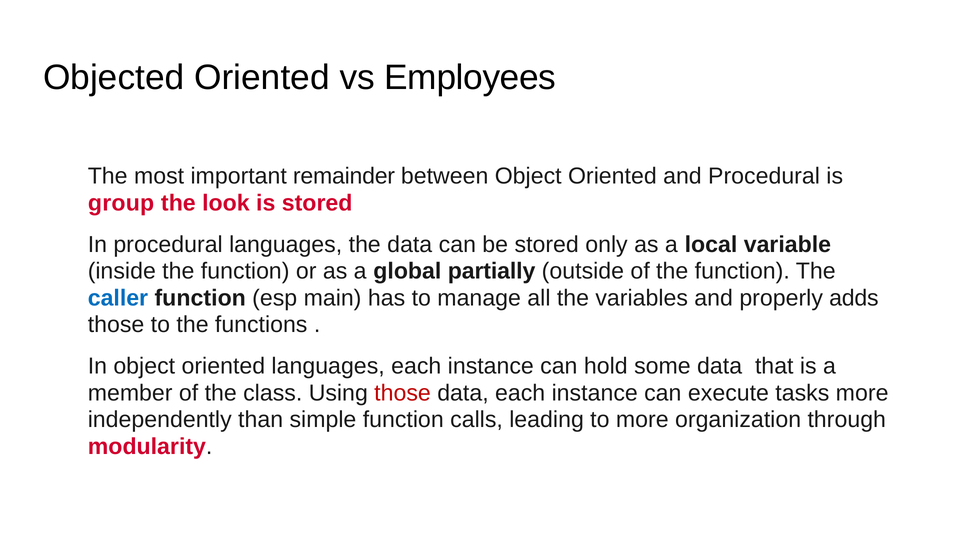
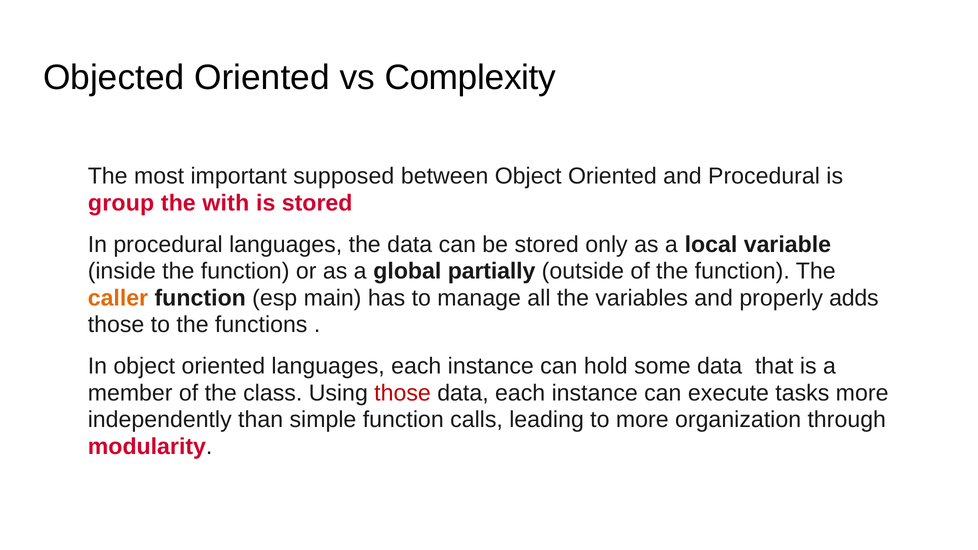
Employees: Employees -> Complexity (470, 78)
remainder: remainder -> supposed (344, 176)
look: look -> with (226, 203)
caller colour: blue -> orange (118, 298)
